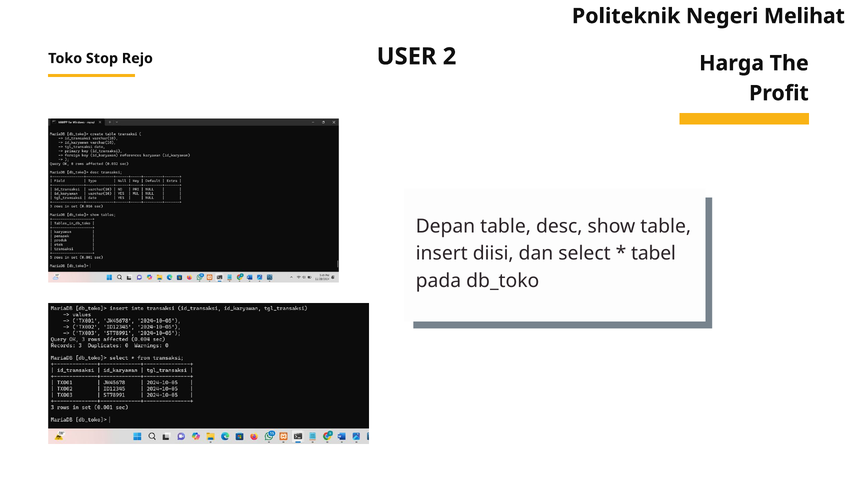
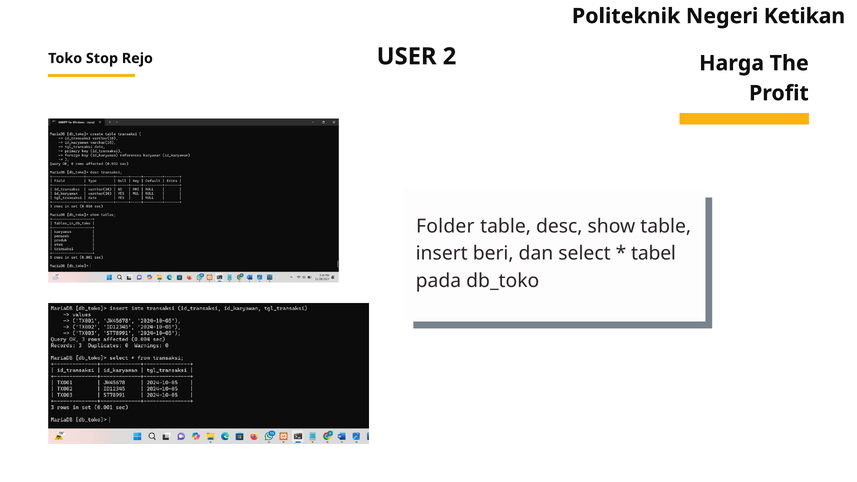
Melihat: Melihat -> Ketikan (804, 16)
Depan: Depan -> Folder (445, 226)
diisi: diisi -> beri (493, 254)
